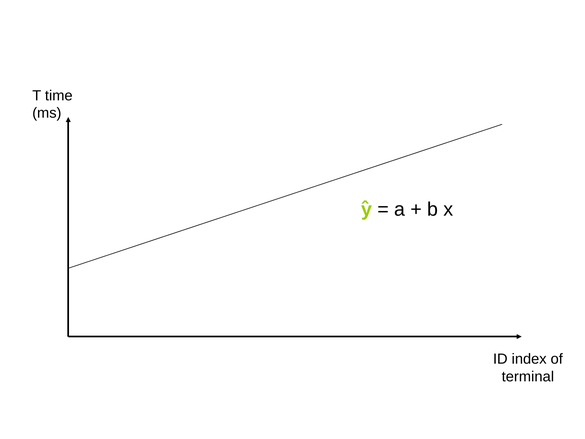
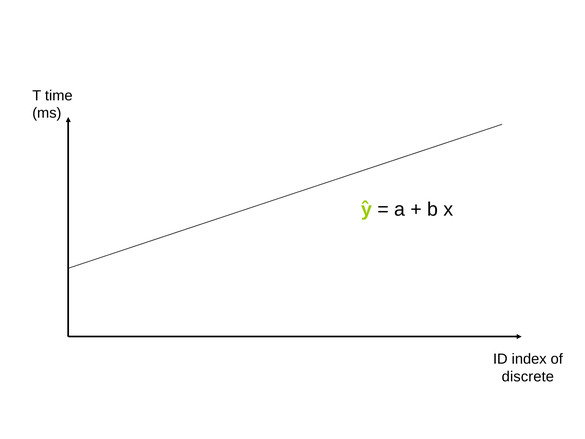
terminal: terminal -> discrete (528, 376)
